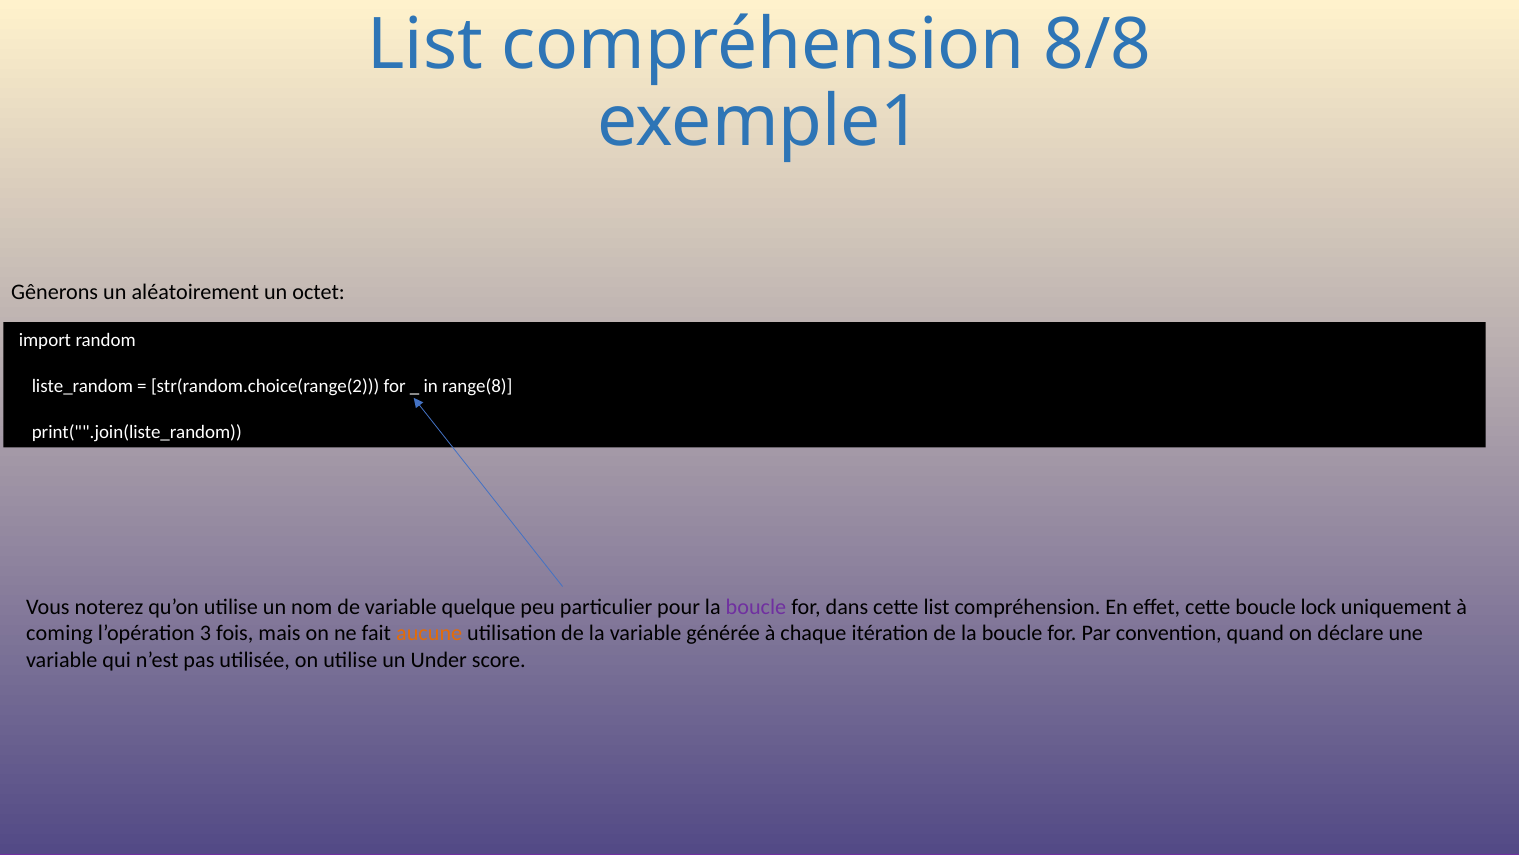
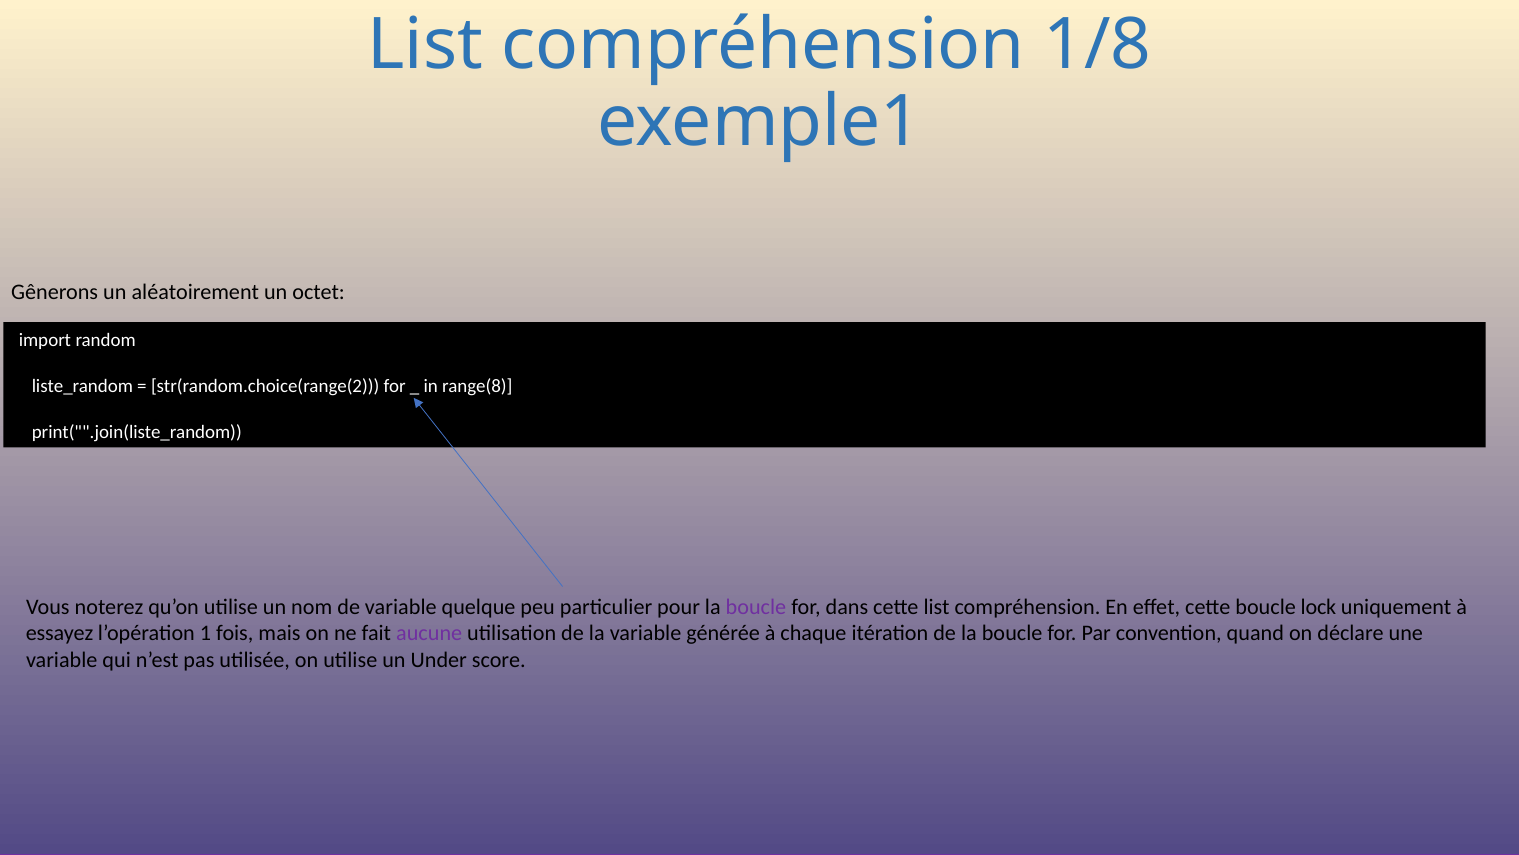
8/8: 8/8 -> 1/8 (1097, 45)
coming: coming -> essayez (60, 633)
3: 3 -> 1 (206, 633)
aucune colour: orange -> purple (429, 633)
